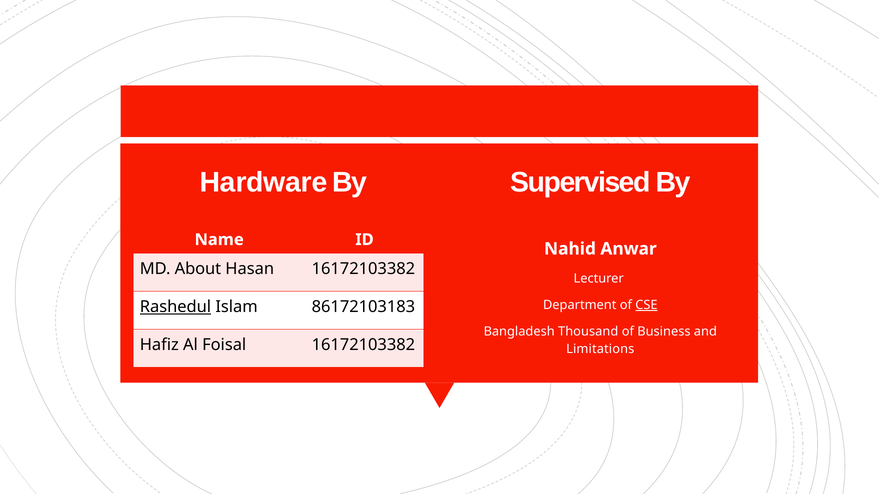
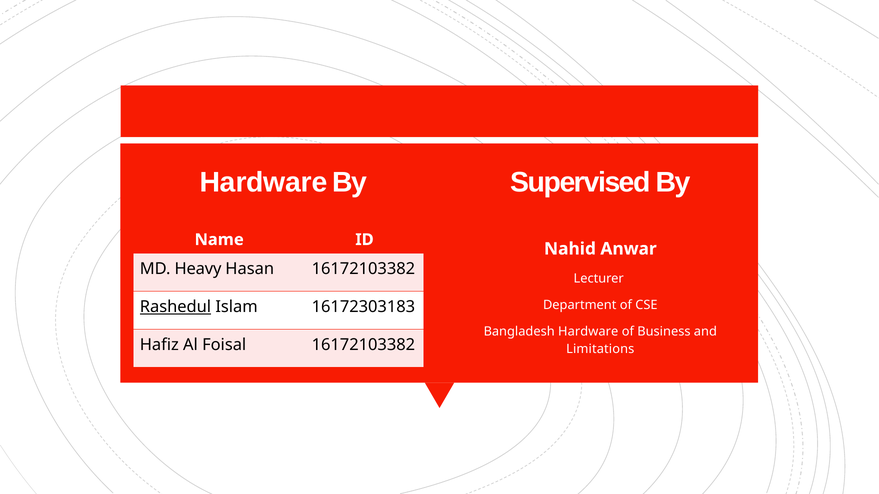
About: About -> Heavy (198, 269)
CSE underline: present -> none (646, 305)
86172103183: 86172103183 -> 16172303183 (363, 307)
Bangladesh Thousand: Thousand -> Hardware (588, 332)
